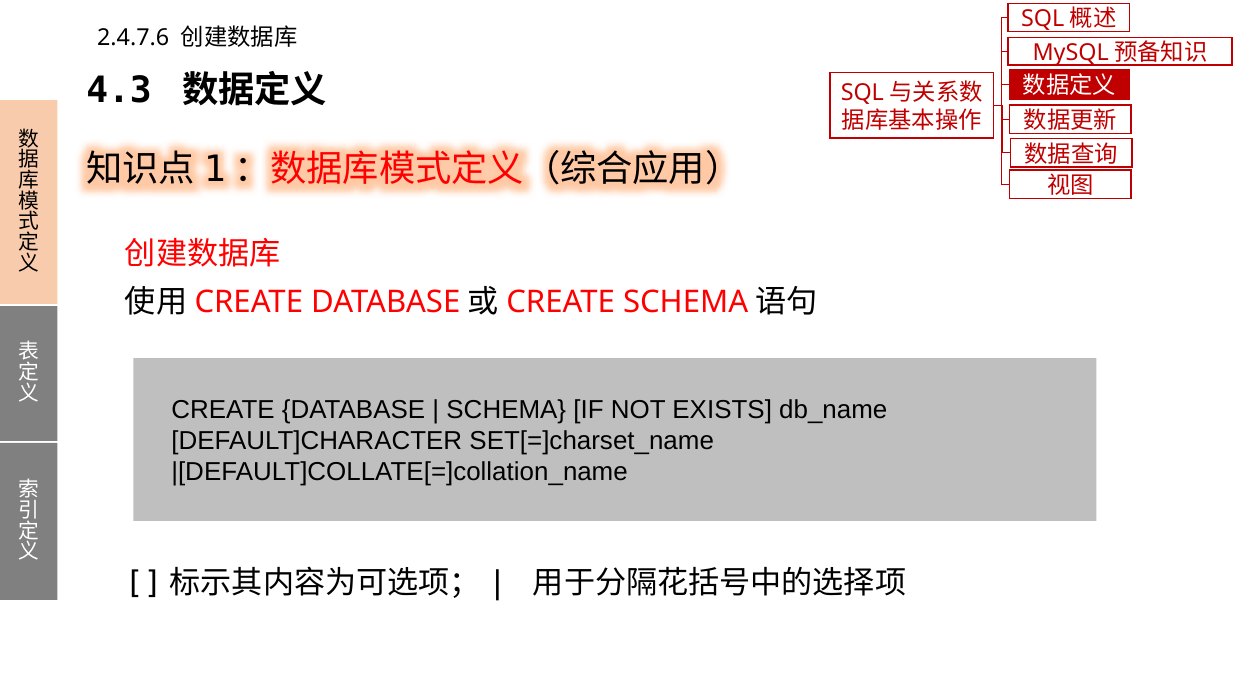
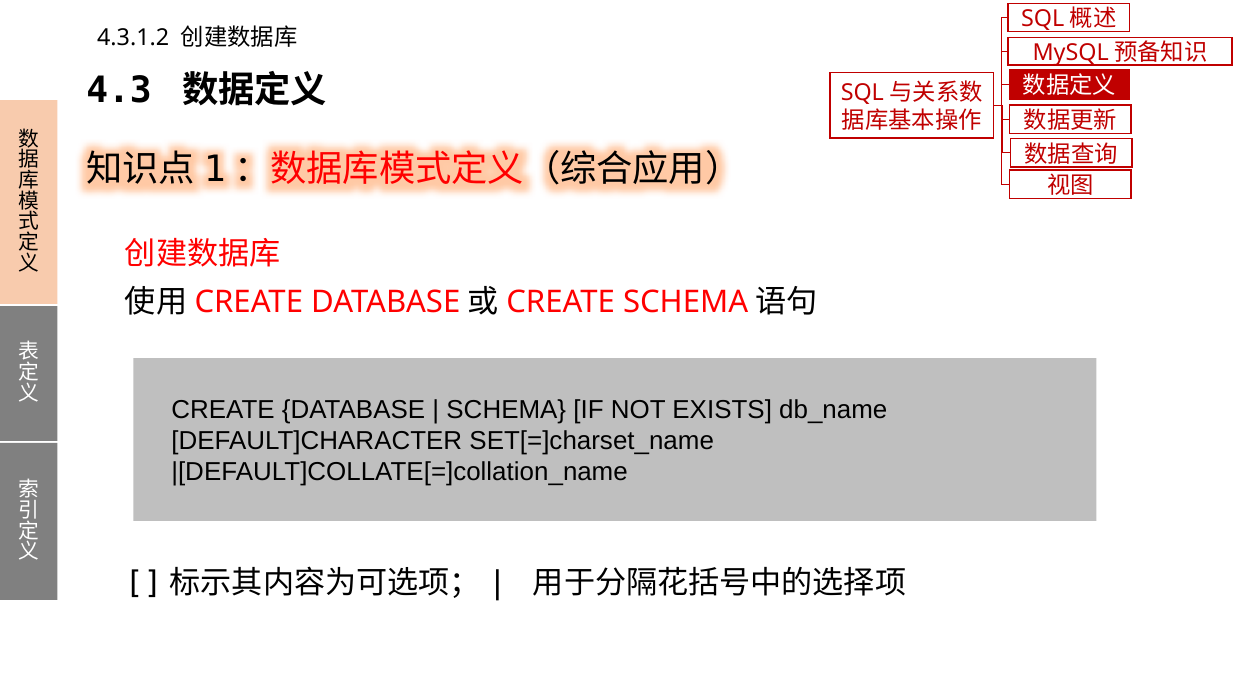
2.4.7.6: 2.4.7.6 -> 4.3.1.2 (133, 38)
